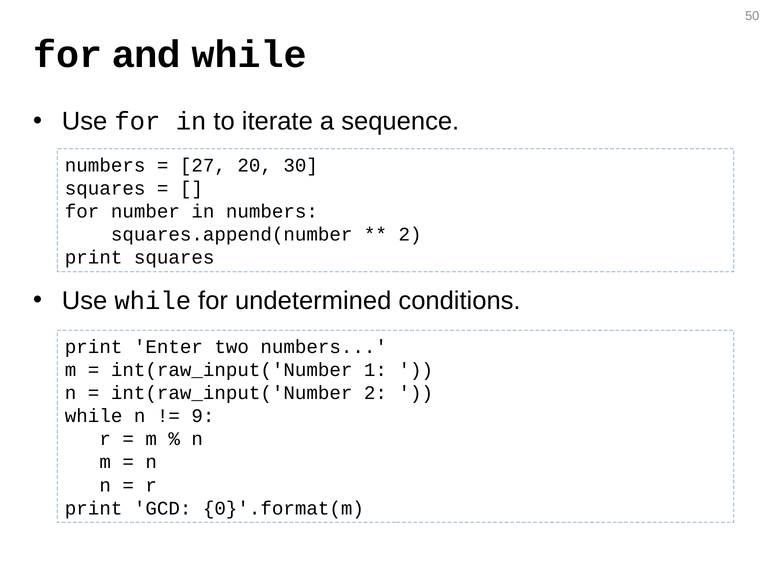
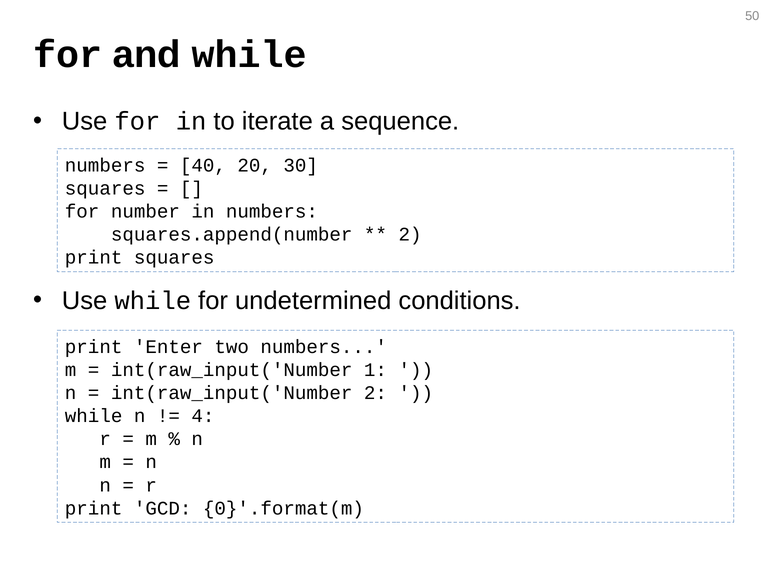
27: 27 -> 40 (203, 165)
9: 9 -> 4 (203, 416)
